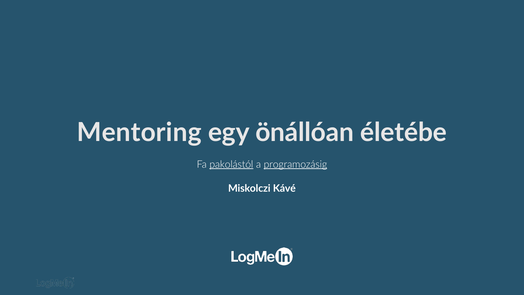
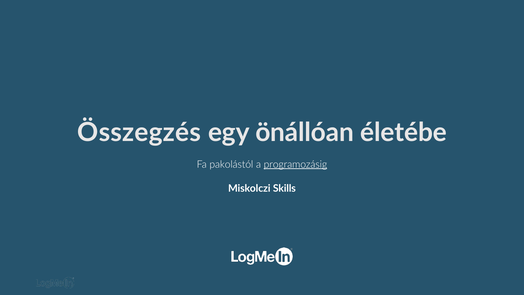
Mentoring: Mentoring -> Összegzés (139, 133)
pakolástól underline: present -> none (231, 164)
Kávé: Kávé -> Skills (284, 188)
